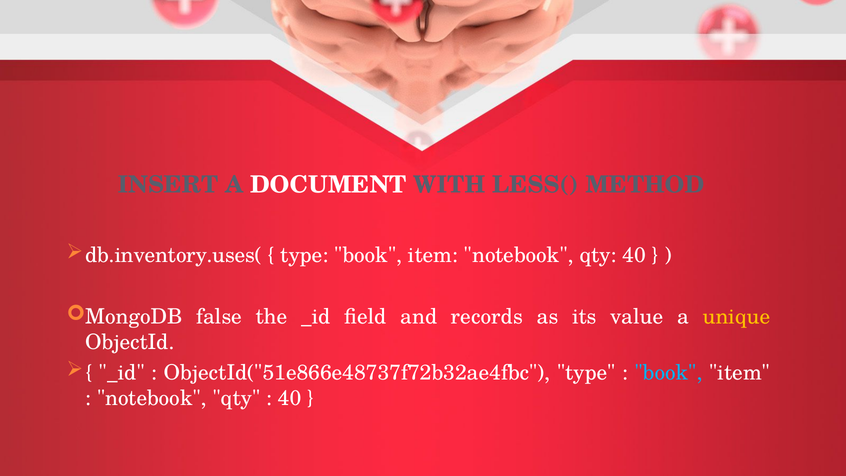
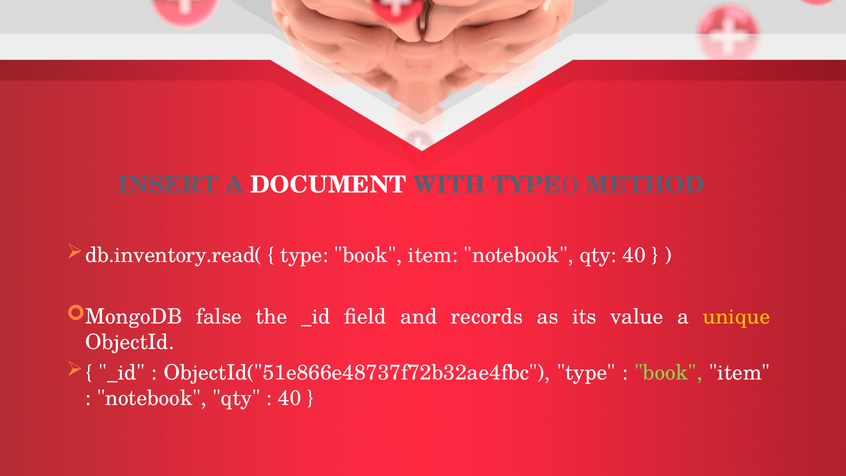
LESS(: LESS( -> TYPE( (535, 185)
db.inventory.uses(: db.inventory.uses( -> db.inventory.read( (174, 255)
book colour: light blue -> light green (669, 373)
